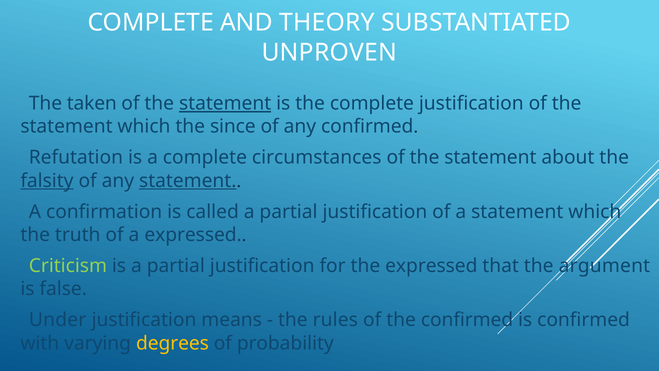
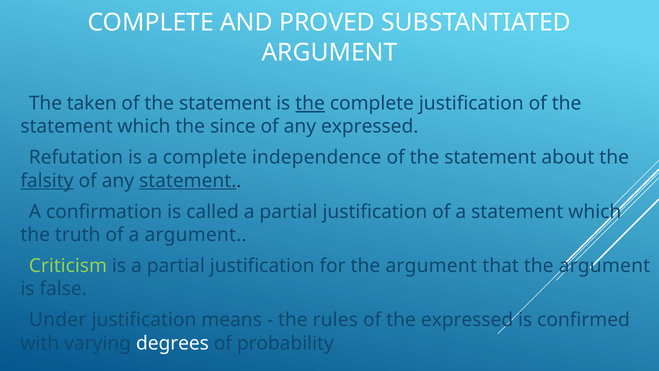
THEORY: THEORY -> PROVED (327, 23)
UNPROVEN: UNPROVEN -> ARGUMENT (329, 52)
statement underline: present -> none (225, 103)
the underline: none -> present (310, 103)
any confirmed: confirmed -> expressed (367, 126)
circumstances: circumstances -> independence (317, 157)
a expressed: expressed -> argument (193, 235)
for the expressed: expressed -> argument (431, 266)
the confirmed: confirmed -> expressed (467, 320)
degrees colour: yellow -> white (172, 343)
